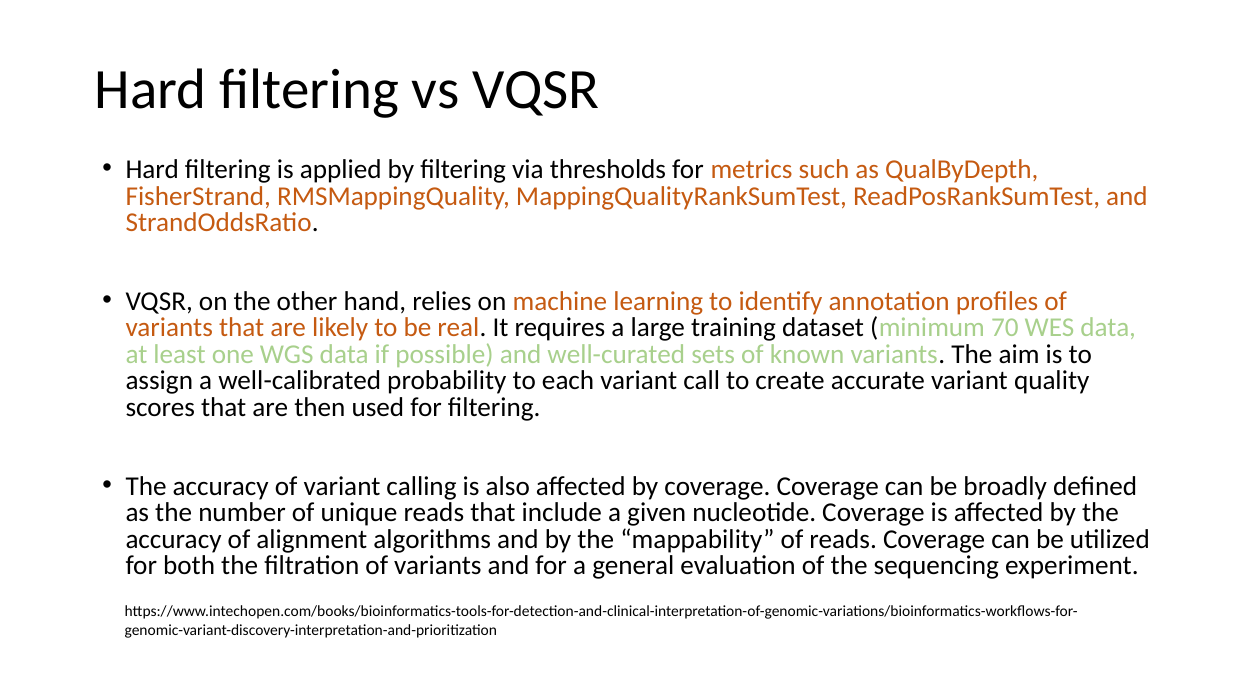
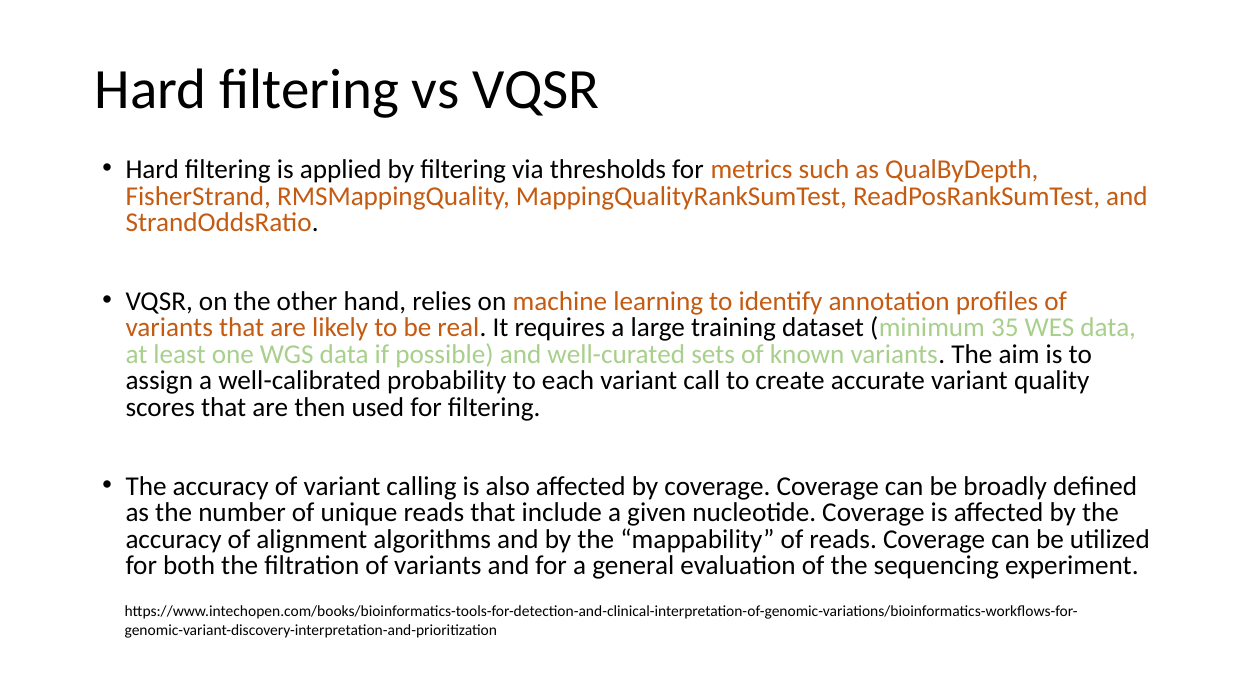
70: 70 -> 35 (1005, 328)
